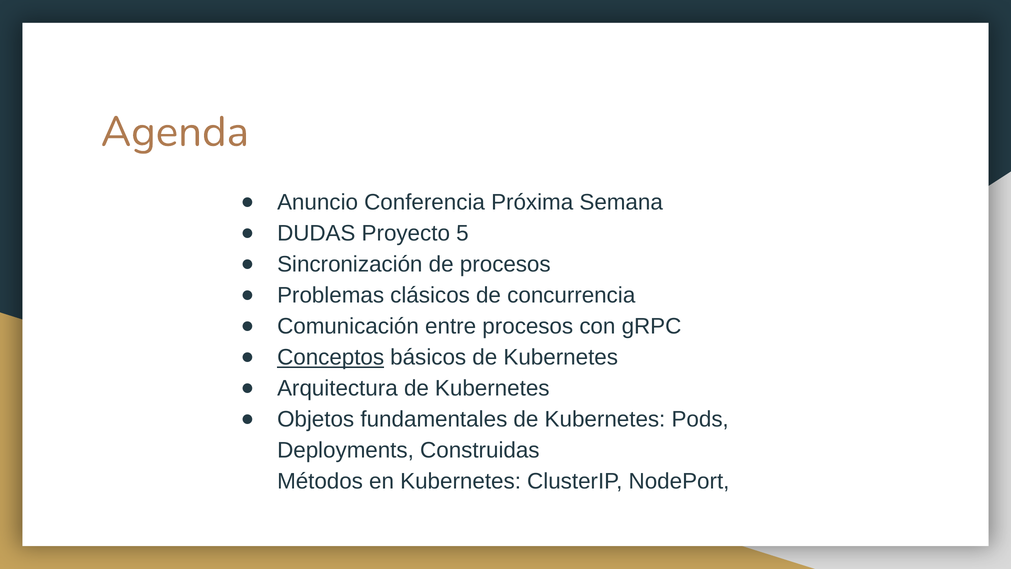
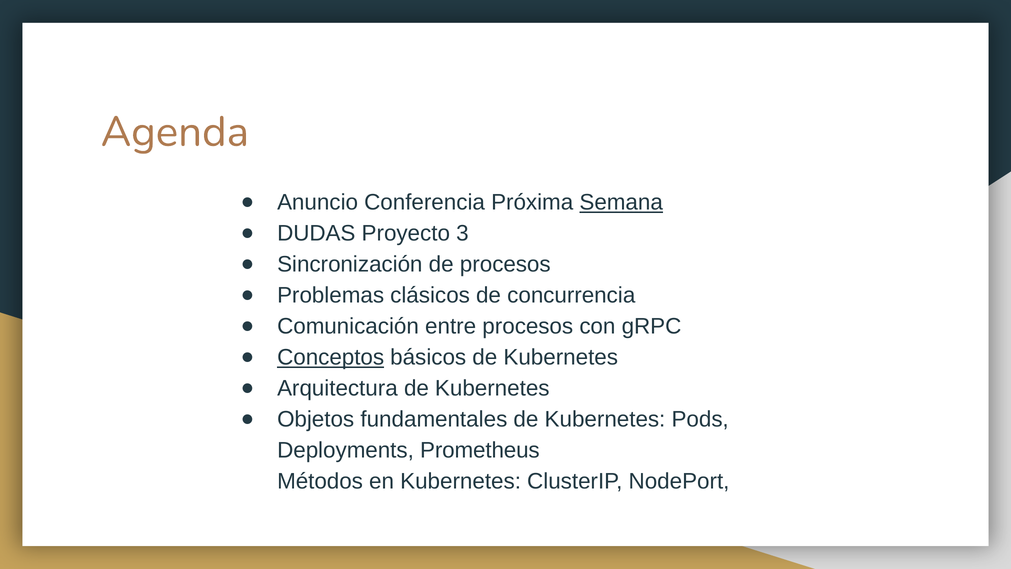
Semana underline: none -> present (621, 202)
5: 5 -> 3 (462, 233)
Construidas: Construidas -> Prometheus (480, 450)
